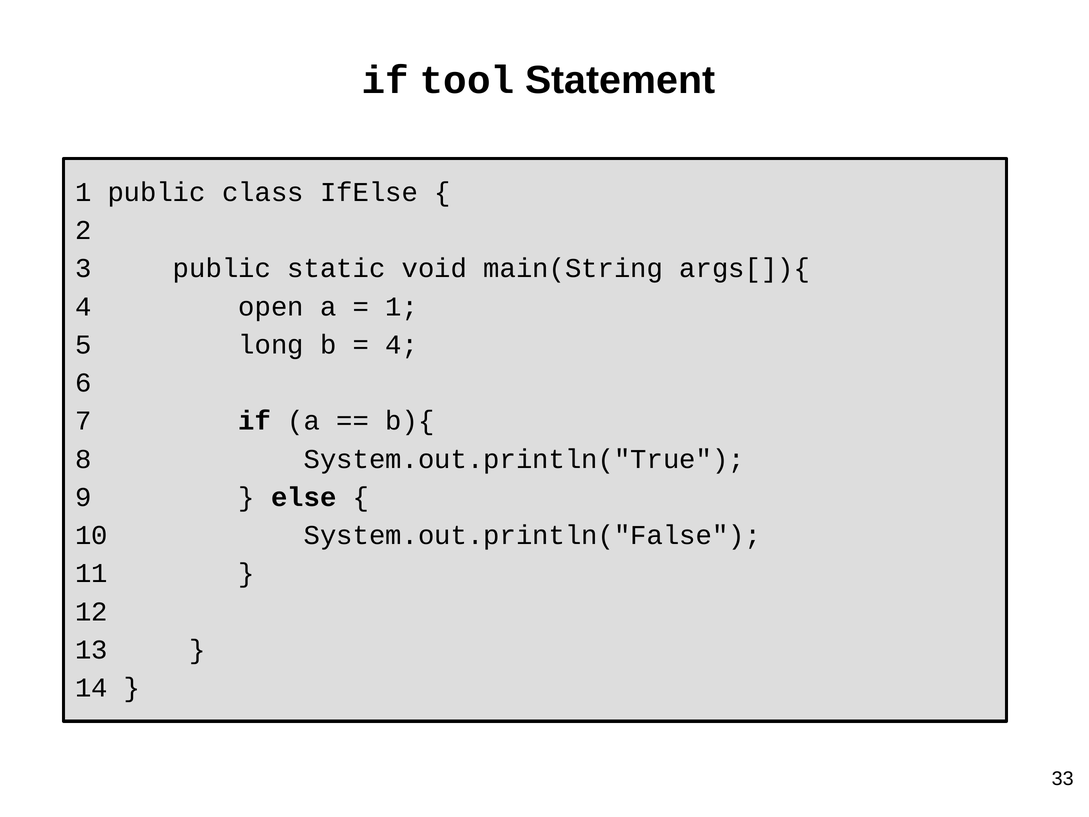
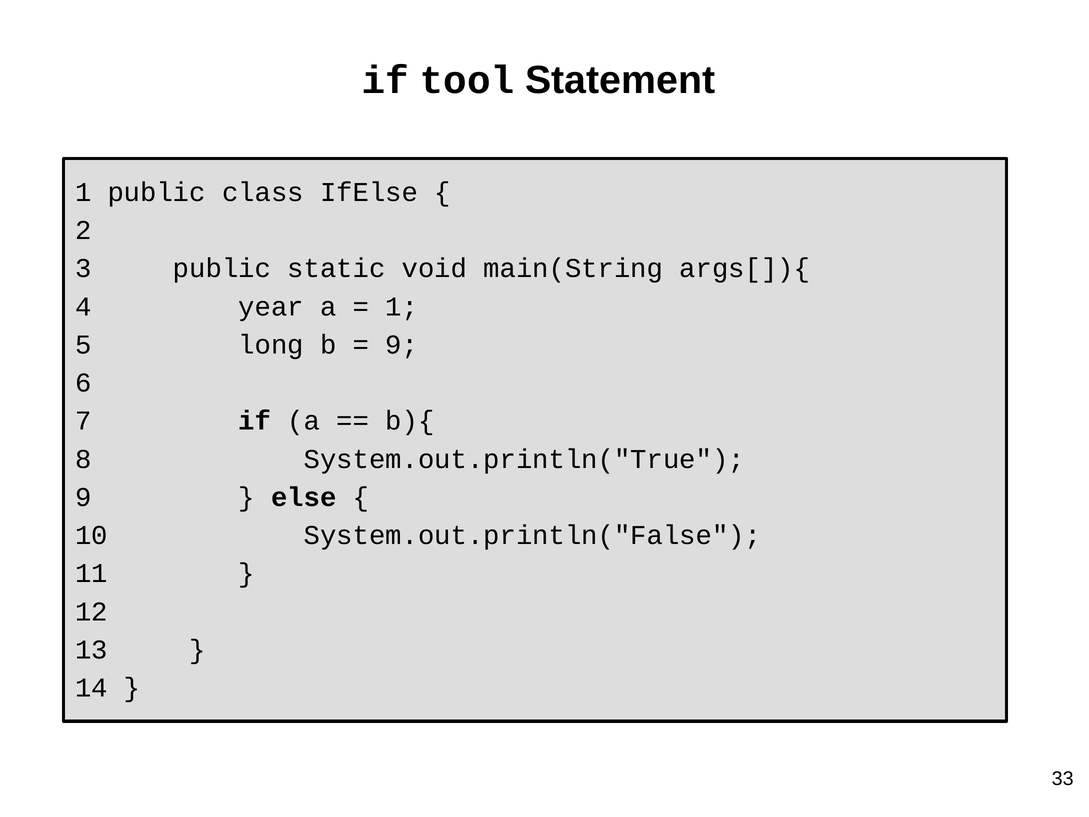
open: open -> year (271, 307)
4: 4 -> 9 (402, 345)
